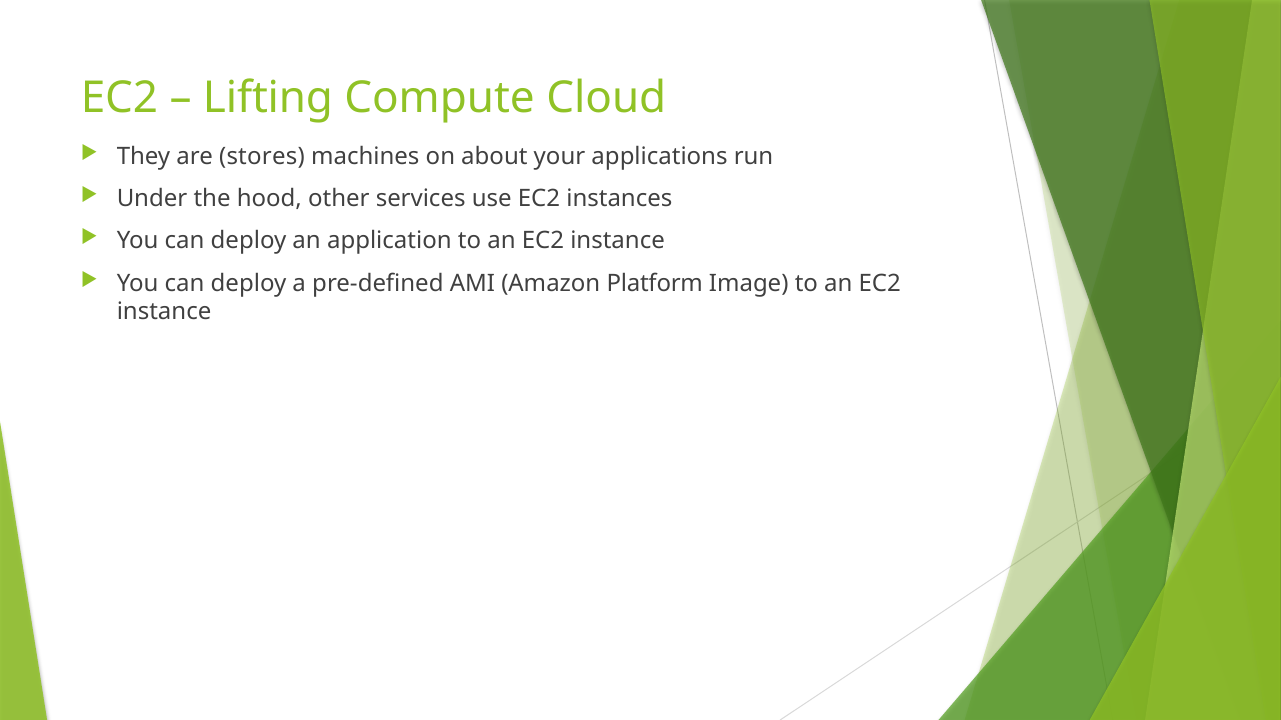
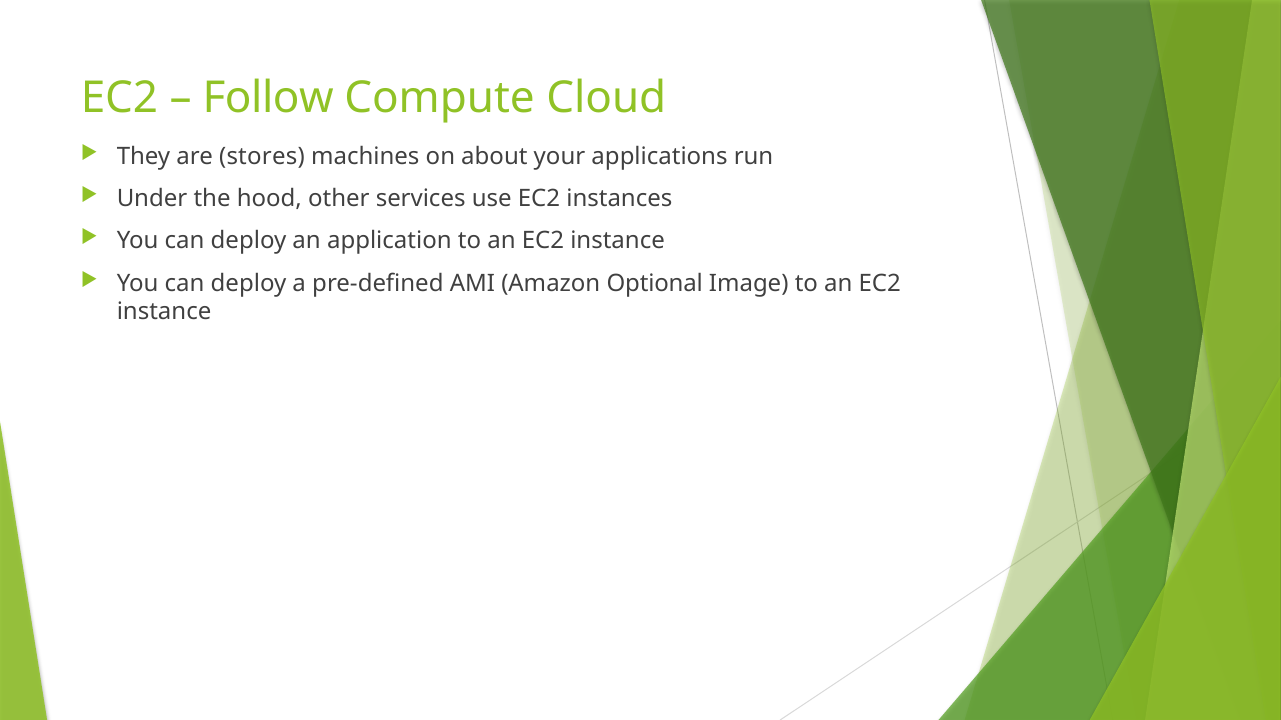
Lifting: Lifting -> Follow (268, 98)
Platform: Platform -> Optional (655, 283)
